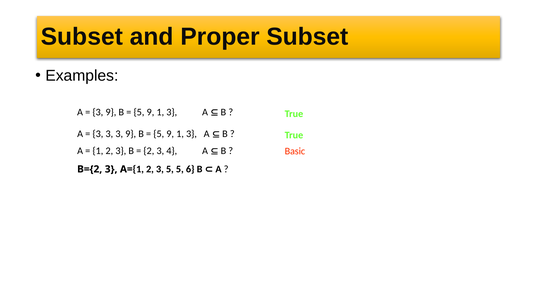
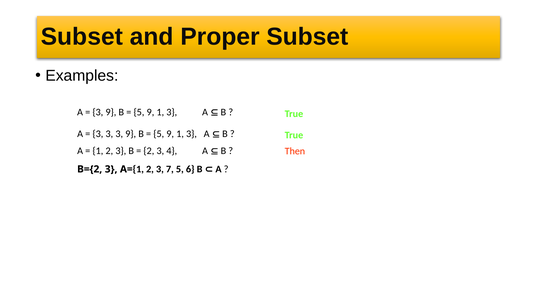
Basic: Basic -> Then (295, 151)
3 5: 5 -> 7 (170, 169)
